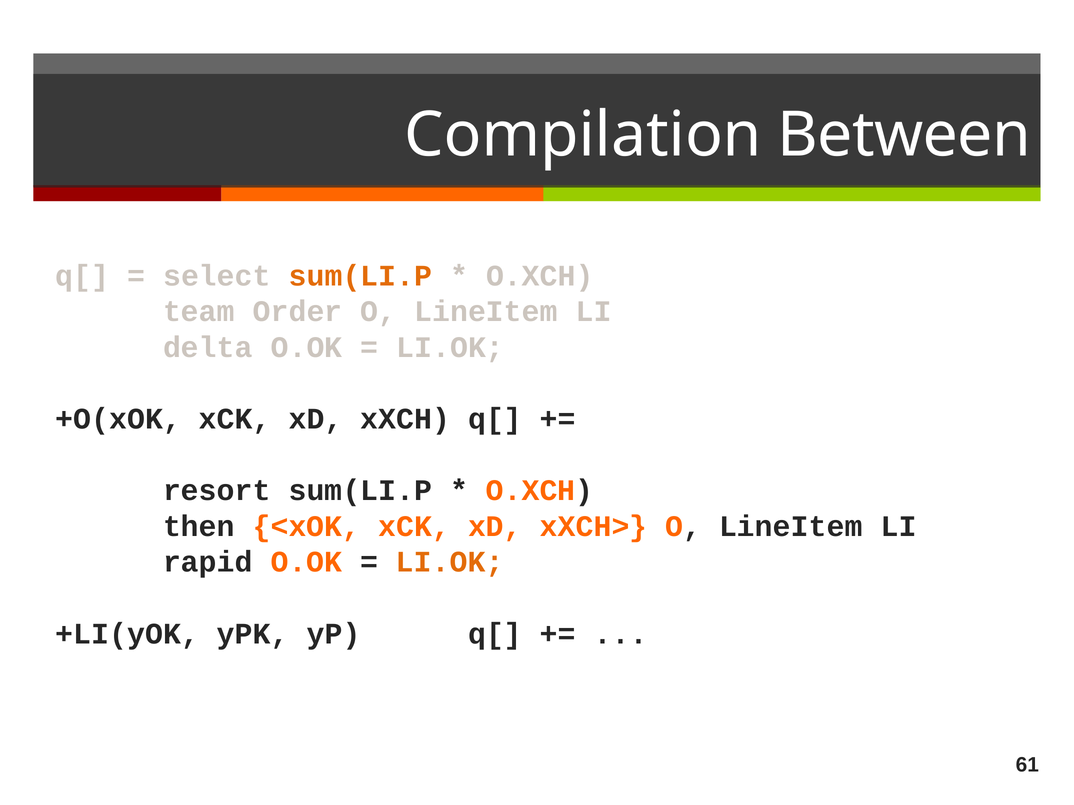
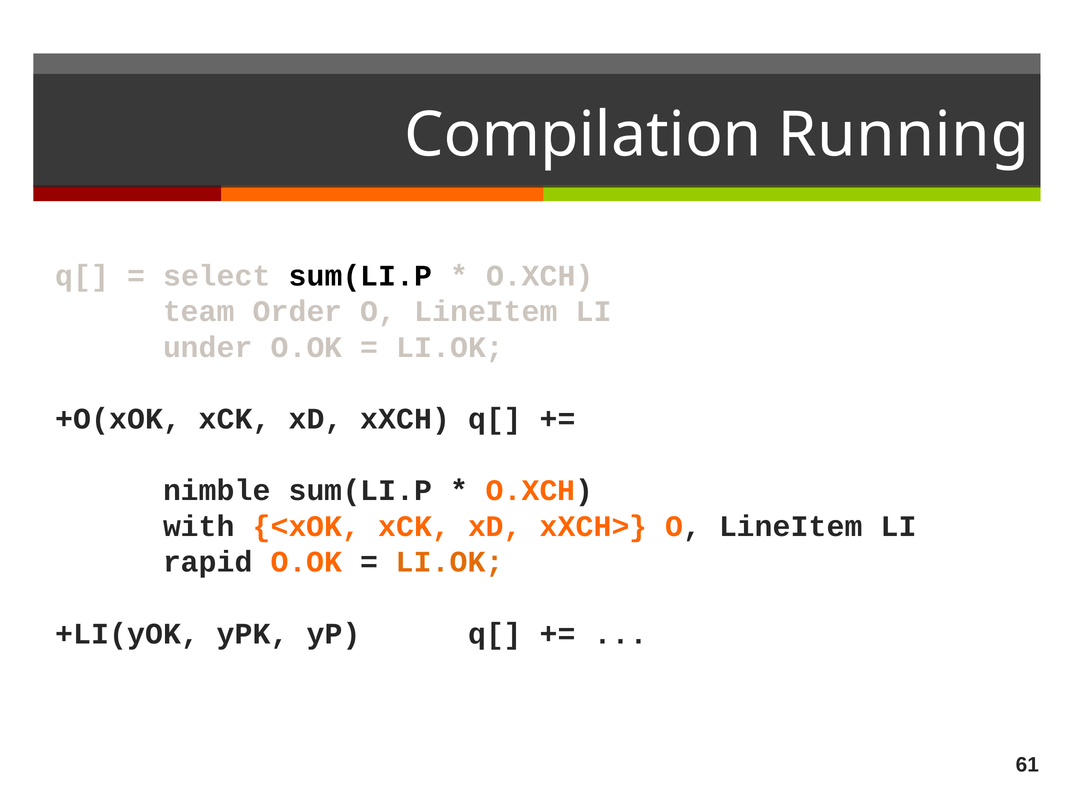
Between: Between -> Running (903, 135)
sum(LI.P colour: orange -> black (360, 276)
delta: delta -> under (208, 348)
resort: resort -> nimble (217, 491)
then: then -> with (199, 527)
